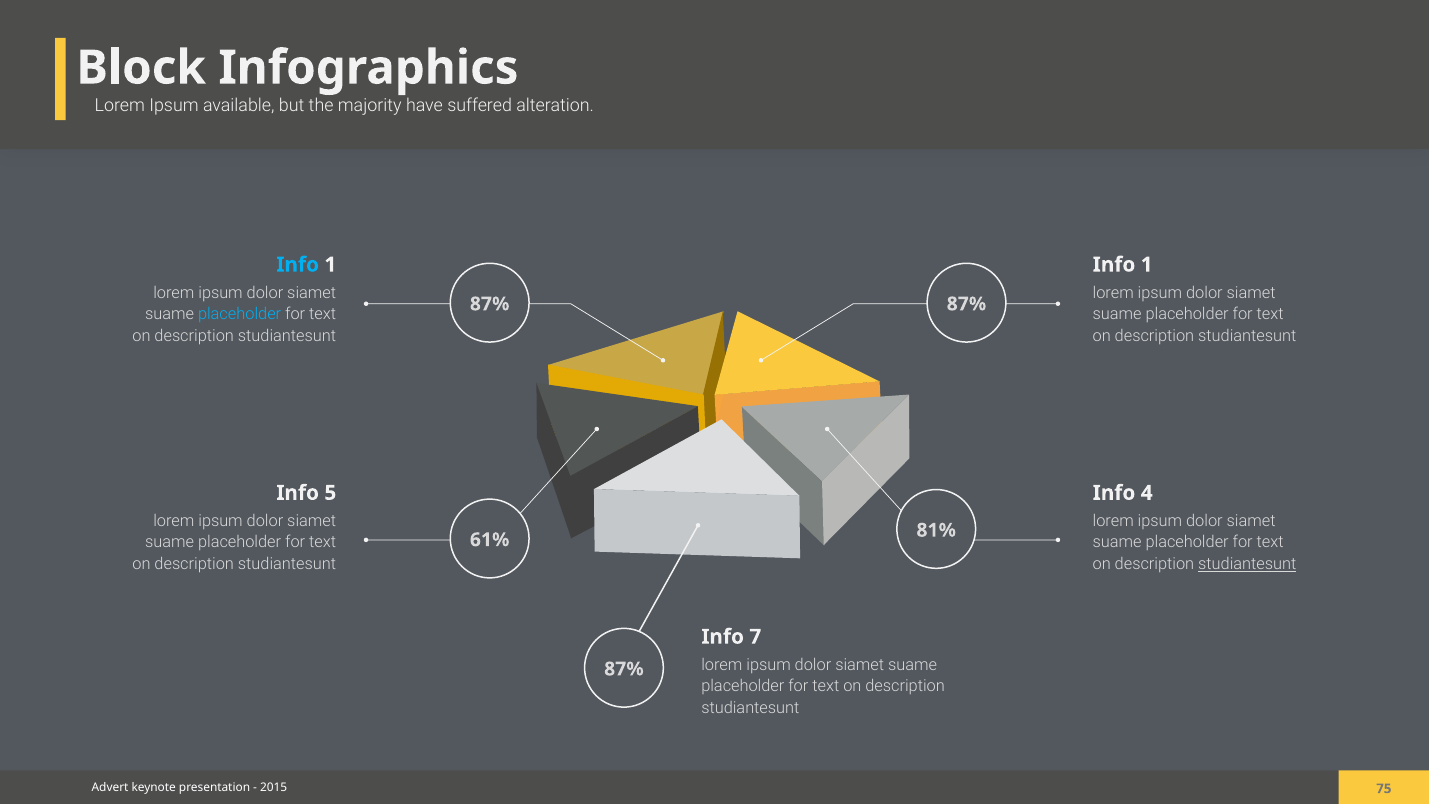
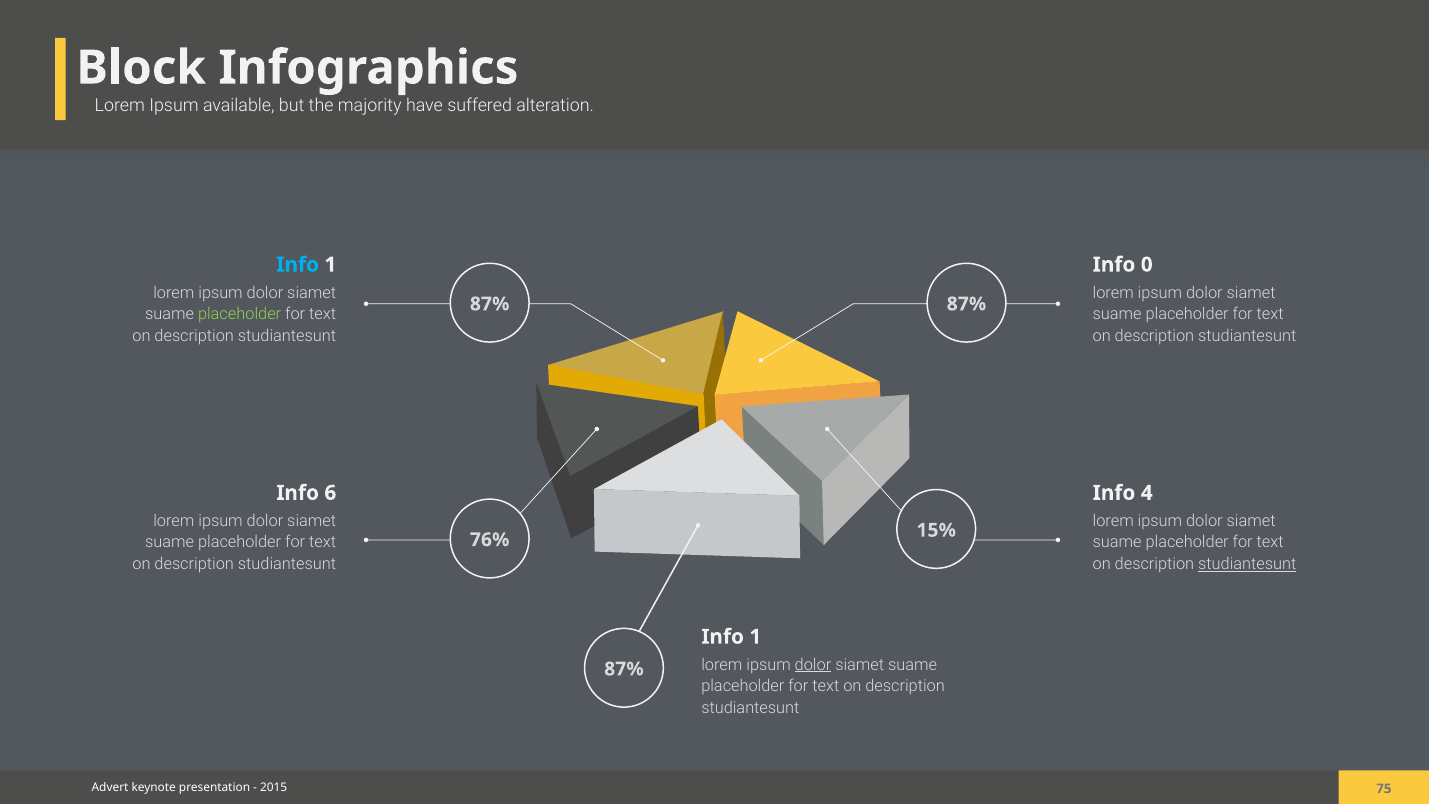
1: 1 -> 0 (1147, 265)
placeholder colour: light blue -> light green (240, 314)
5: 5 -> 6 (330, 493)
81%: 81% -> 15% (936, 530)
61%: 61% -> 76% (490, 540)
7: 7 -> 1 (755, 637)
dolor underline: none -> present (813, 665)
